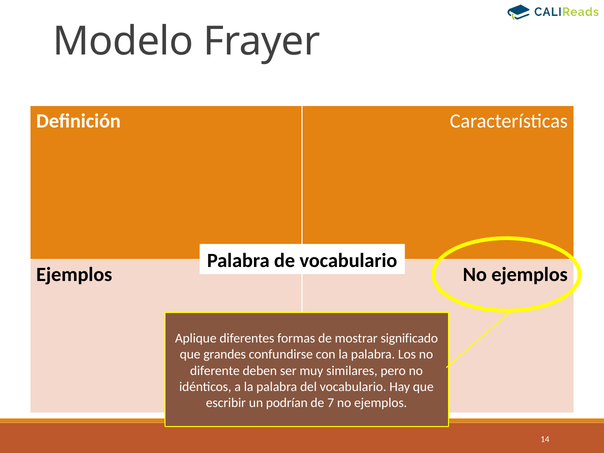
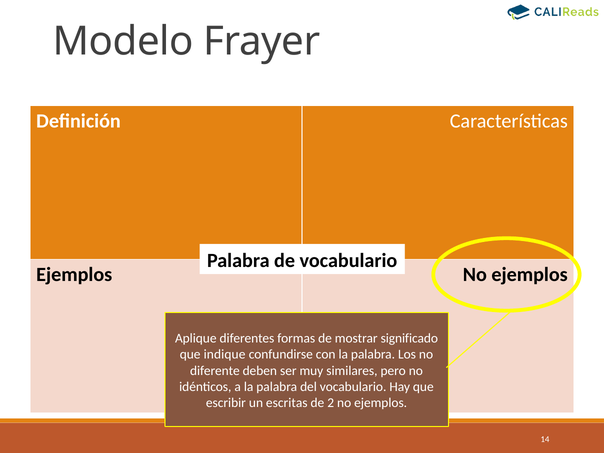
grandes: grandes -> indique (225, 354)
podrían: podrían -> escritas (287, 403)
7: 7 -> 2 (331, 403)
